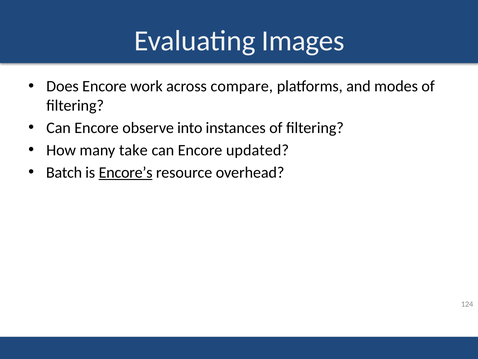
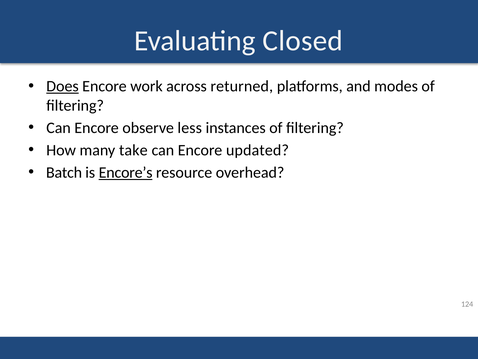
Images: Images -> Closed (303, 41)
Does underline: none -> present (63, 86)
compare: compare -> returned (242, 86)
into: into -> less (190, 128)
